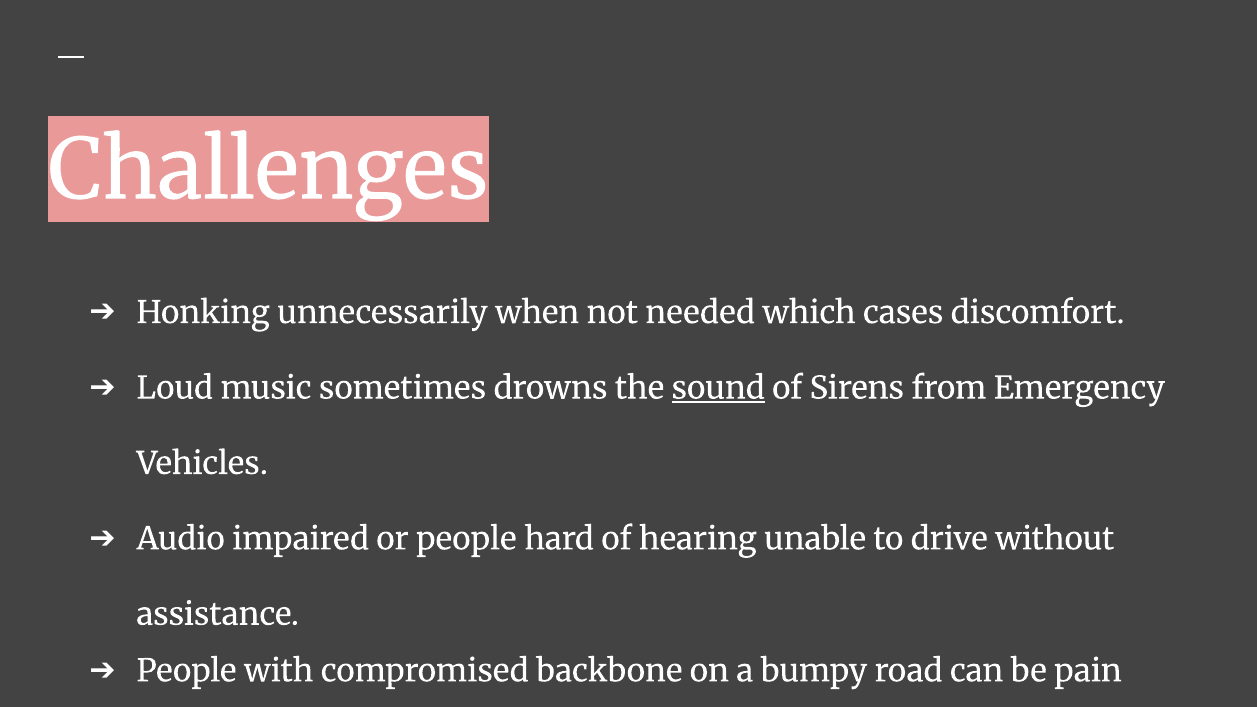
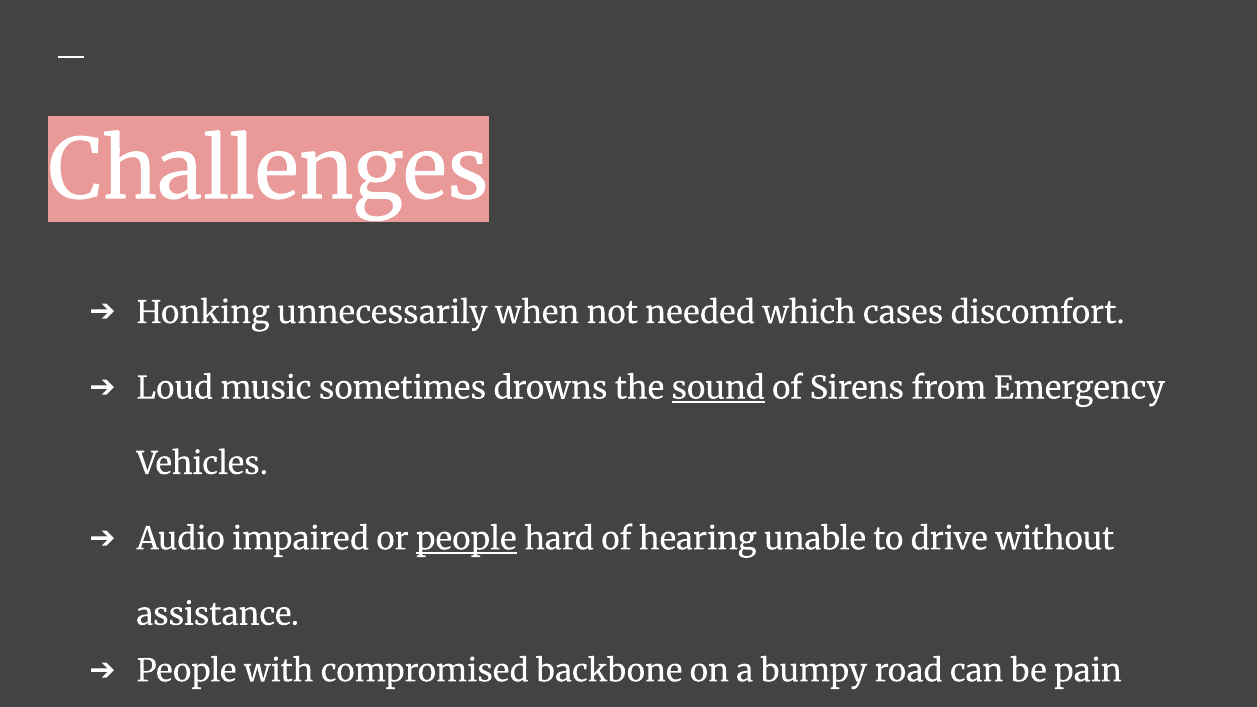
people underline: none -> present (466, 539)
